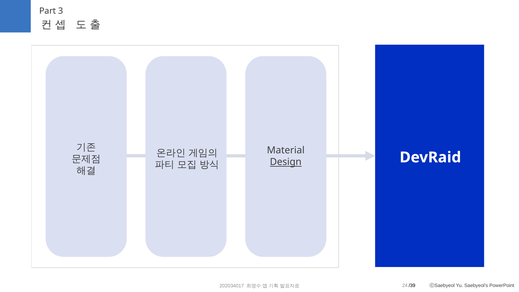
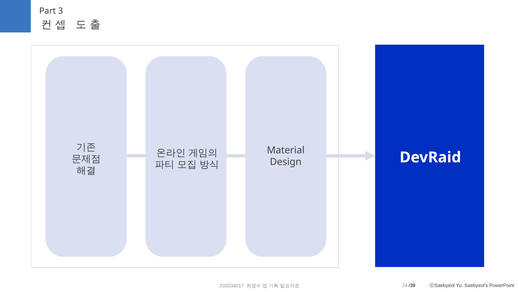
Design underline: present -> none (286, 162)
